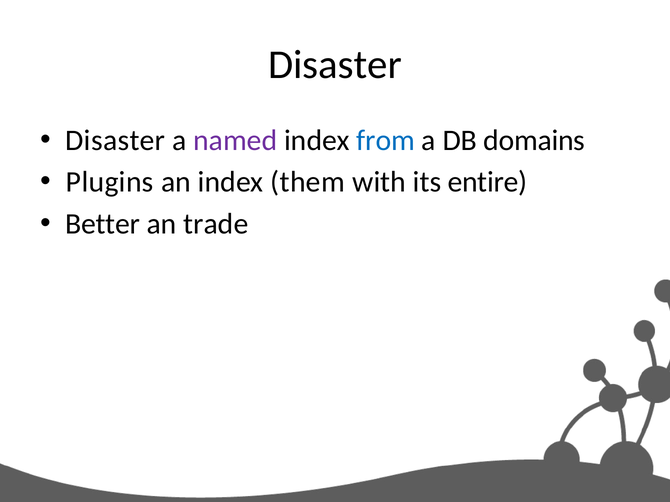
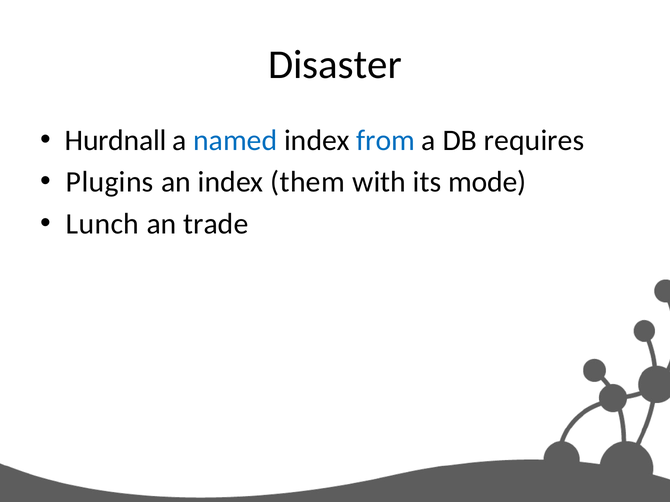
Disaster: Disaster -> Hurdnall (116, 141)
named colour: purple -> blue (235, 141)
domains: domains -> requires (534, 141)
entire: entire -> mode (487, 182)
Better: Better -> Lunch (102, 224)
